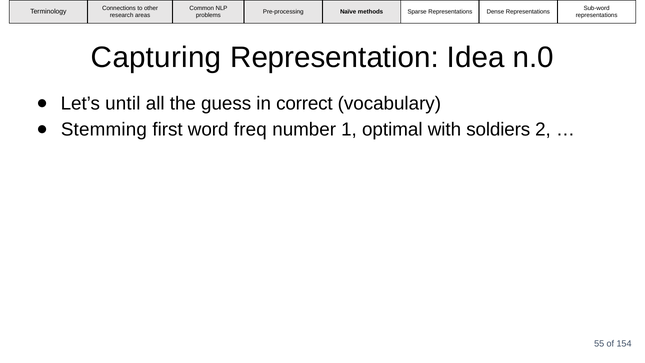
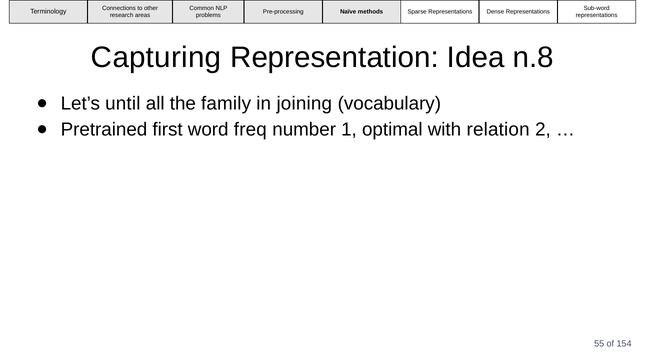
n.0: n.0 -> n.8 (533, 58)
guess: guess -> family (226, 104)
correct: correct -> joining (304, 104)
Stemming: Stemming -> Pretrained (104, 130)
soldiers: soldiers -> relation (498, 130)
